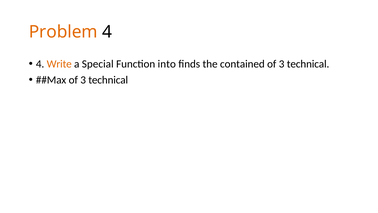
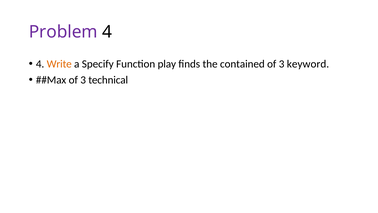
Problem colour: orange -> purple (63, 32)
Special: Special -> Specify (98, 64)
into: into -> play (167, 64)
technical: technical -> keyword (308, 64)
